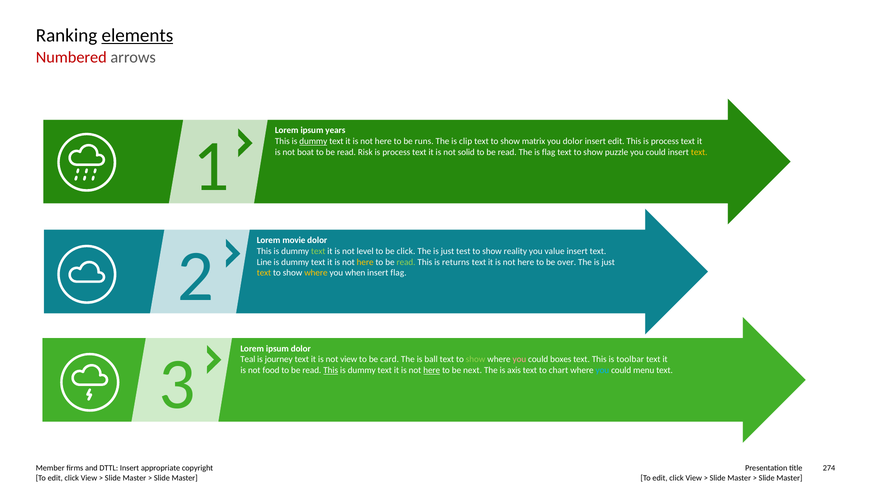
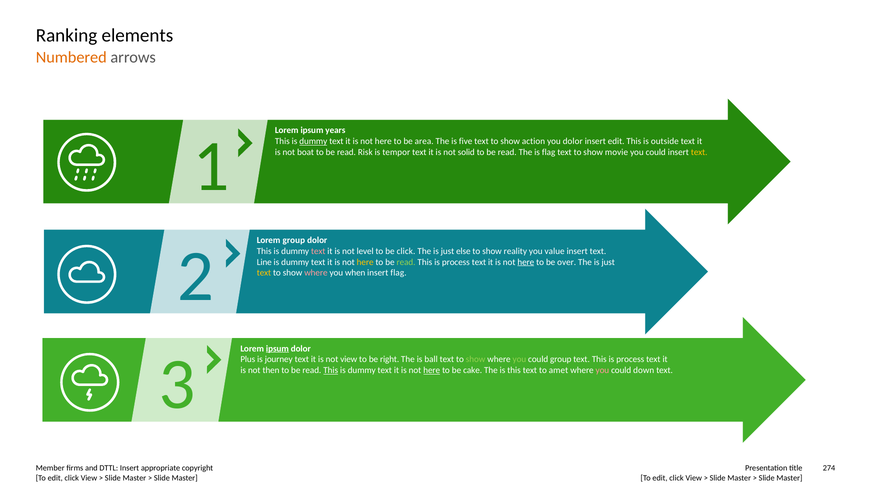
elements underline: present -> none (137, 35)
Numbered colour: red -> orange (71, 57)
runs: runs -> area (424, 141)
clip: clip -> five (466, 141)
matrix: matrix -> action (533, 141)
This is process: process -> outside (665, 141)
process: process -> tempor (396, 152)
puzzle: puzzle -> movie (617, 152)
Lorem movie: movie -> group (294, 240)
text colour: light green -> pink (318, 251)
test: test -> else (463, 251)
returns: returns -> process (456, 262)
here underline: none -> present (526, 262)
where colour: yellow -> pink (316, 273)
ipsum underline: none -> present (277, 348)
Teal: Teal -> Plus (248, 359)
card: card -> right (390, 359)
you colour: pink -> light green (519, 359)
could boxes: boxes -> group (561, 359)
text This is toolbar: toolbar -> process (630, 359)
food: food -> then (271, 370)
next: next -> cake (473, 370)
is axis: axis -> this (514, 370)
chart: chart -> amet (559, 370)
you colour: light blue -> pink (602, 370)
menu: menu -> down (644, 370)
